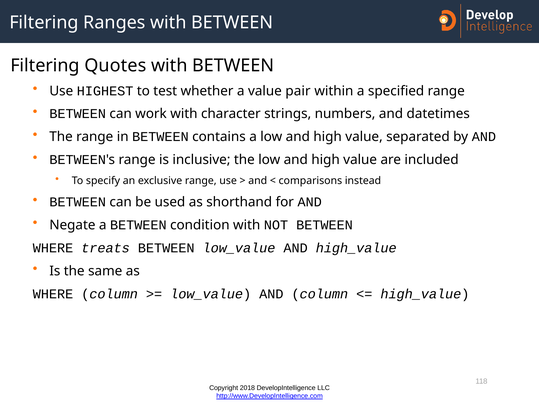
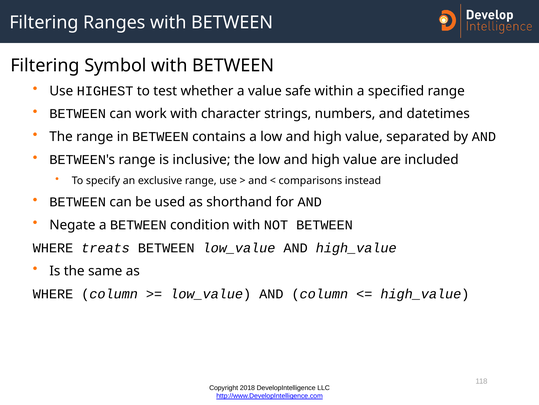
Quotes: Quotes -> Symbol (115, 65)
pair: pair -> safe (298, 91)
